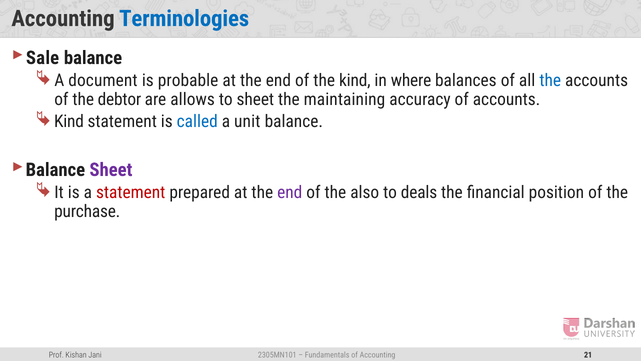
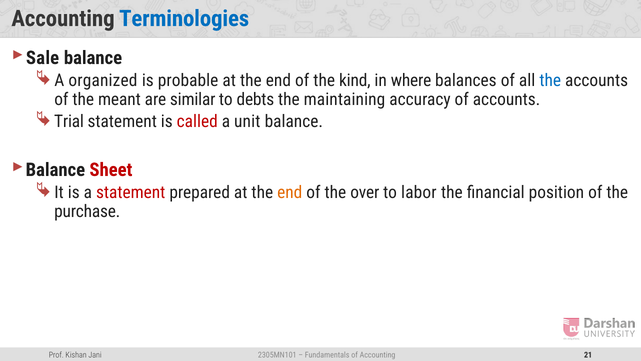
document: document -> organized (103, 81)
debtor: debtor -> meant (119, 99)
allows: allows -> similar (193, 99)
to sheet: sheet -> debts (255, 99)
Kind: Kind -> Trial (69, 121)
called colour: blue -> red (197, 121)
Sheet colour: purple -> red (111, 170)
end colour: purple -> orange (290, 192)
also: also -> over (365, 192)
deals: deals -> labor (419, 192)
